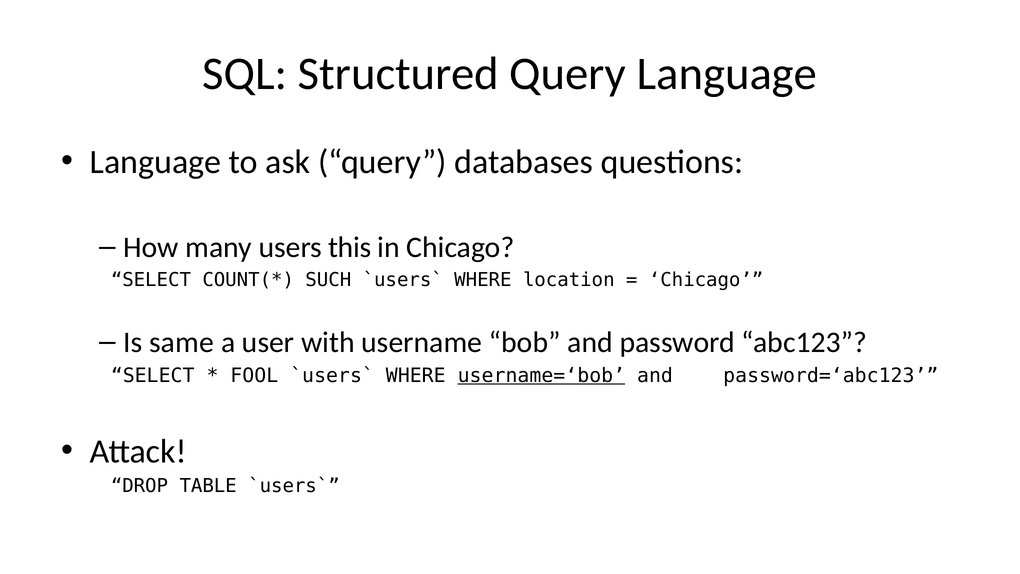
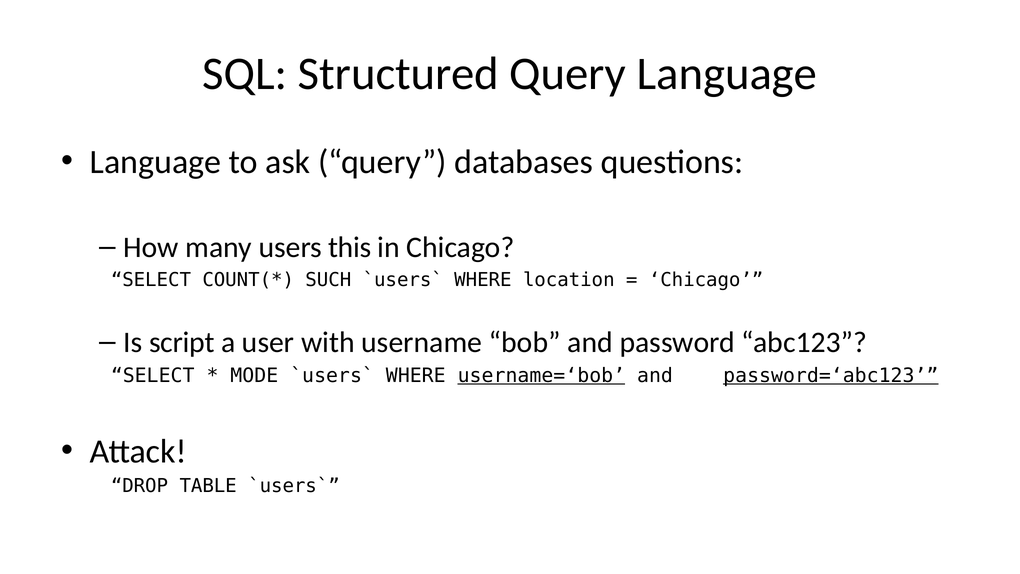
same: same -> script (182, 342)
FOOL: FOOL -> MODE (254, 375)
password=‘abc123 underline: none -> present (831, 375)
